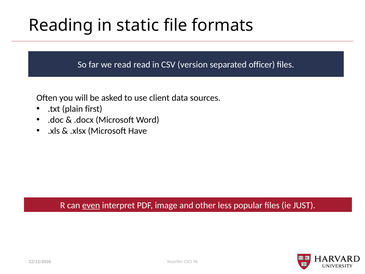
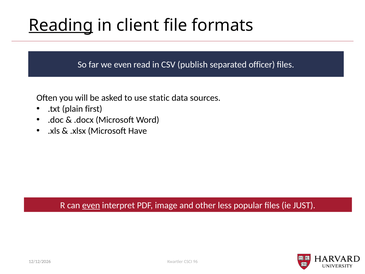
Reading underline: none -> present (61, 25)
static: static -> client (138, 25)
we read: read -> even (123, 65)
version: version -> publish (193, 65)
client: client -> static (159, 98)
